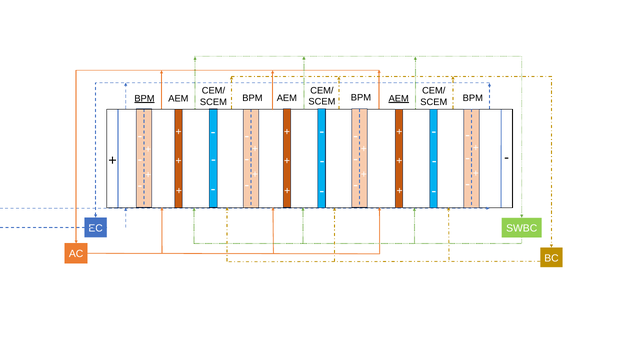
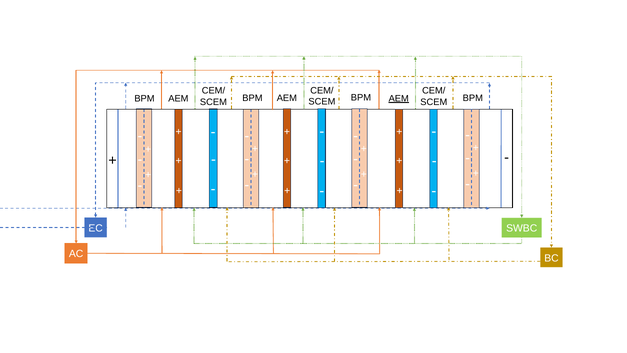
BPM underline: present -> none (144, 98)
